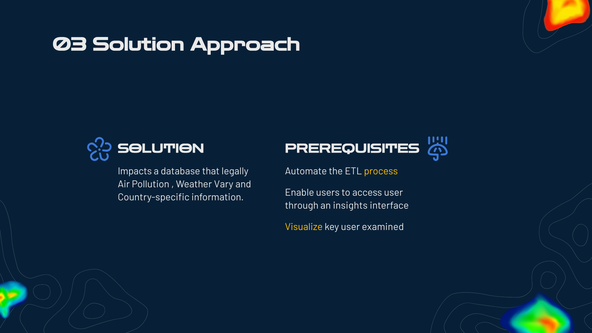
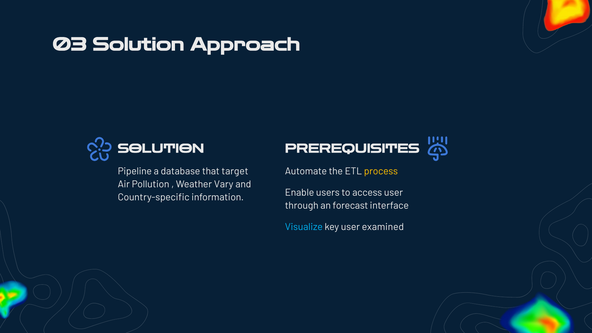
Impacts: Impacts -> Pipeline (135, 171)
legally: legally -> target (235, 171)
insights: insights -> forecast (350, 206)
Visualize colour: yellow -> light blue (304, 227)
